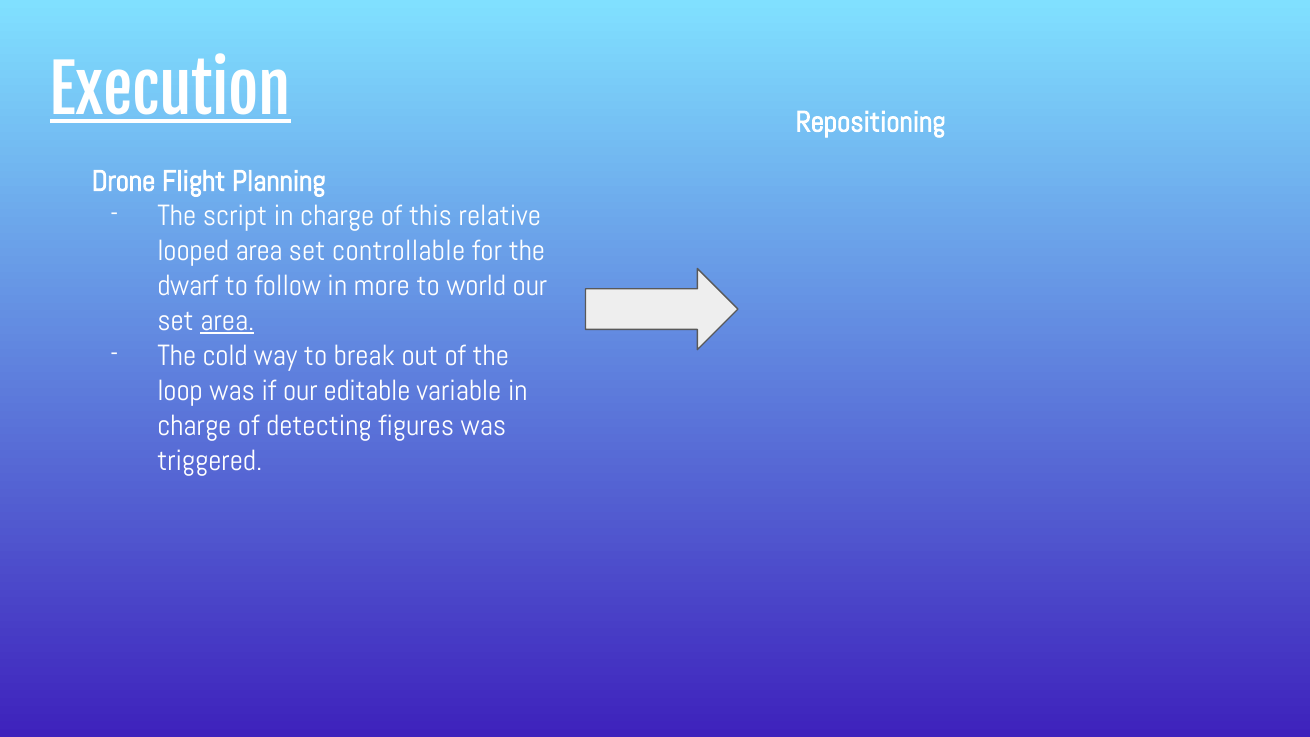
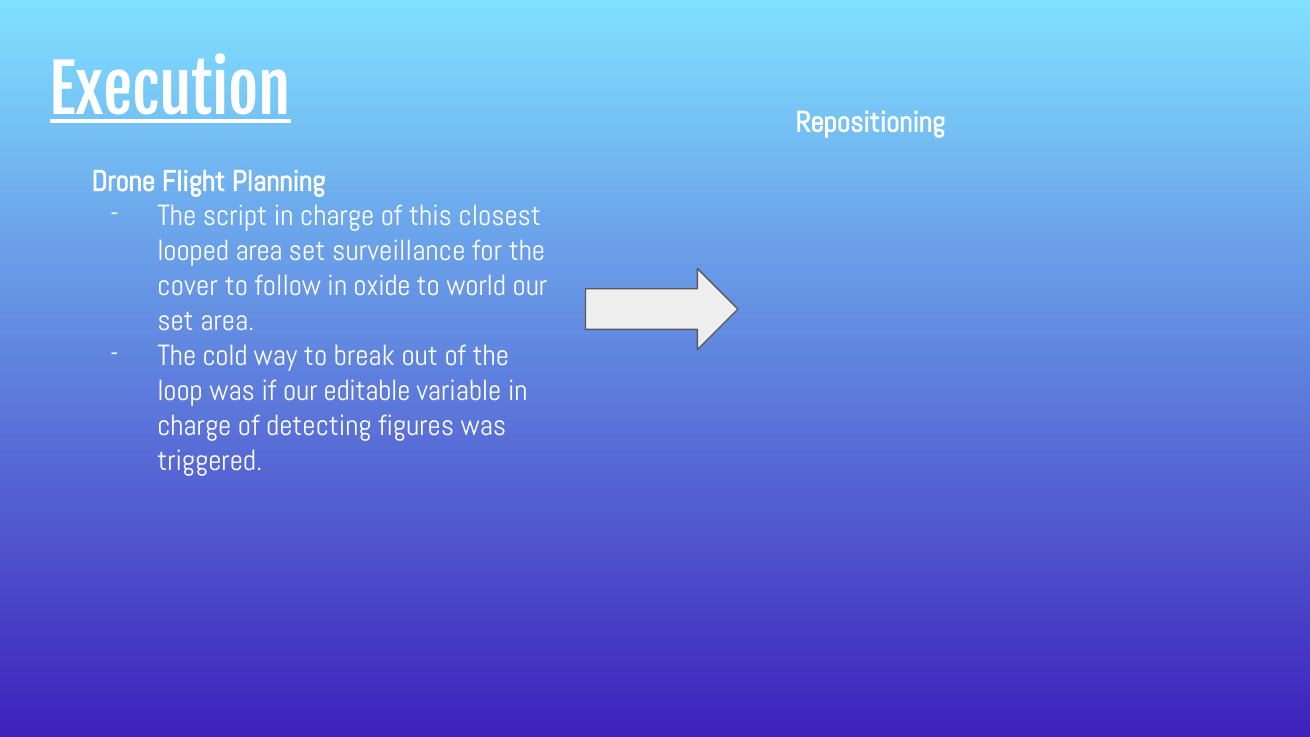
relative: relative -> closest (500, 216)
controllable: controllable -> surveillance (399, 251)
dwarf: dwarf -> cover (188, 286)
more: more -> oxide (382, 286)
area underline: present -> none (227, 321)
